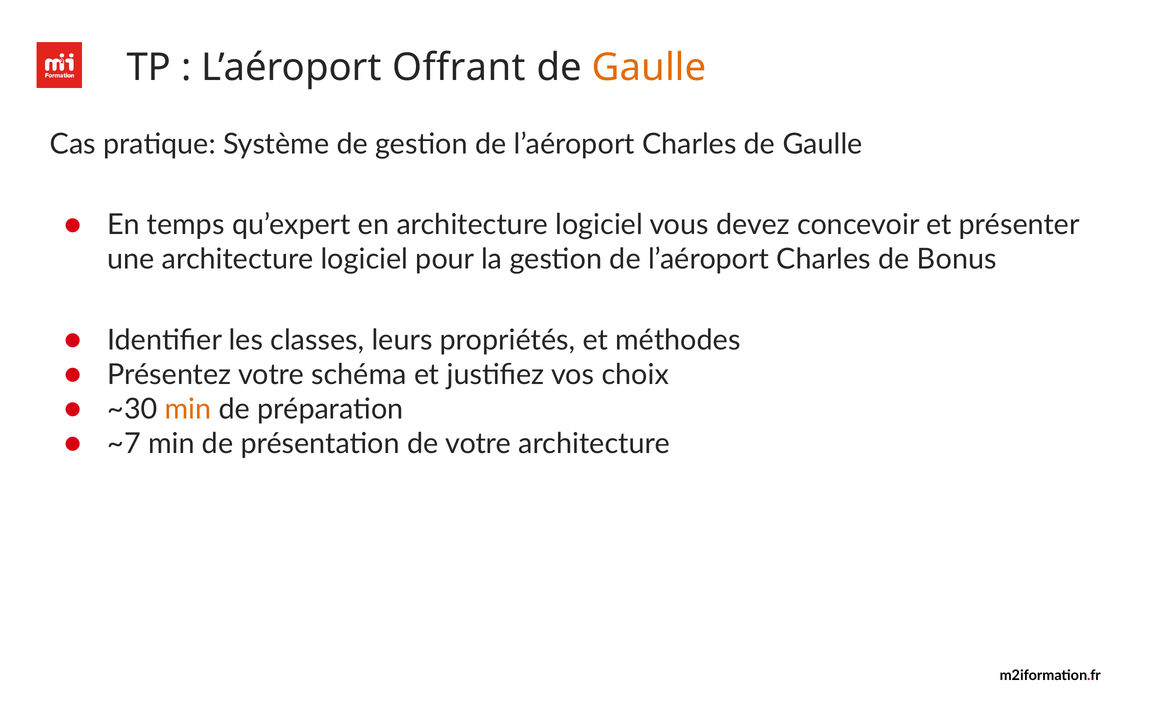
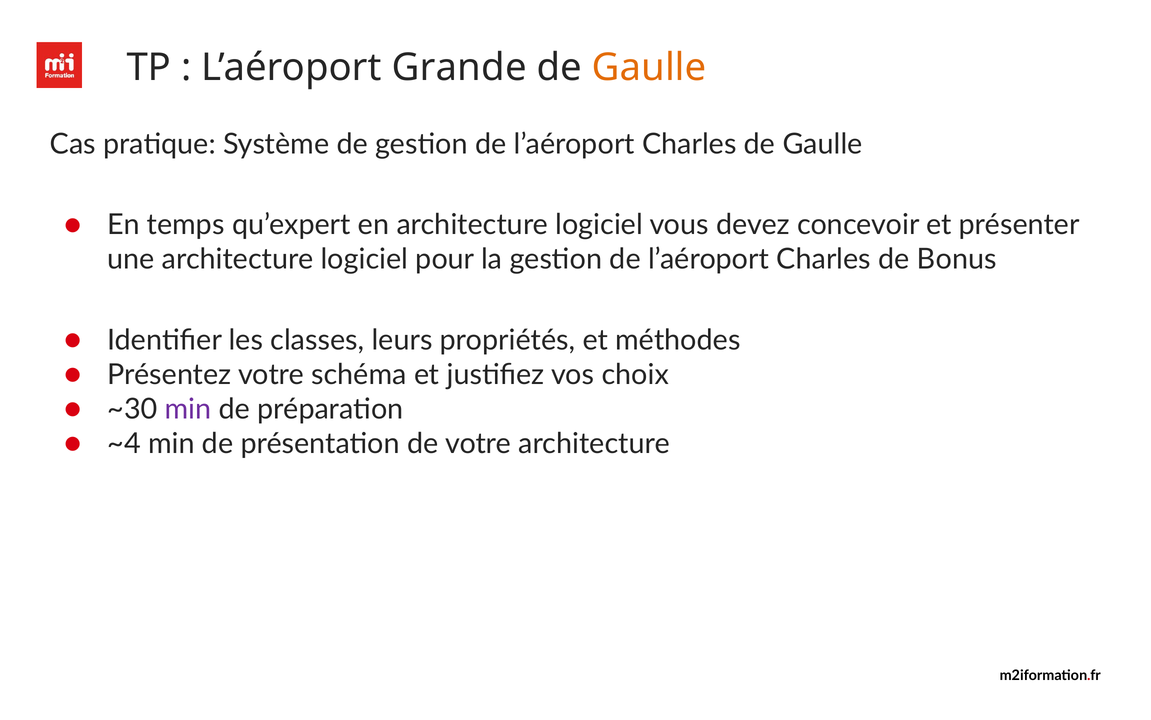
Offrant: Offrant -> Grande (459, 68)
min colour: orange -> purple (188, 409)
~7: ~7 -> ~4 (124, 443)
